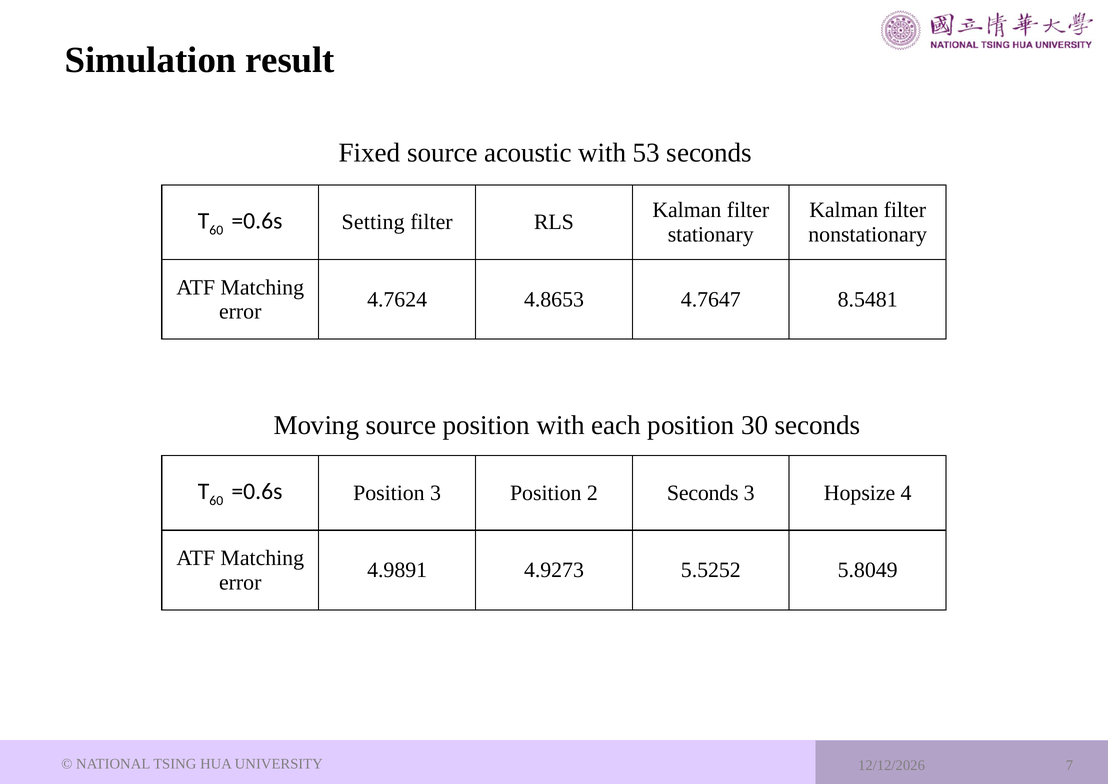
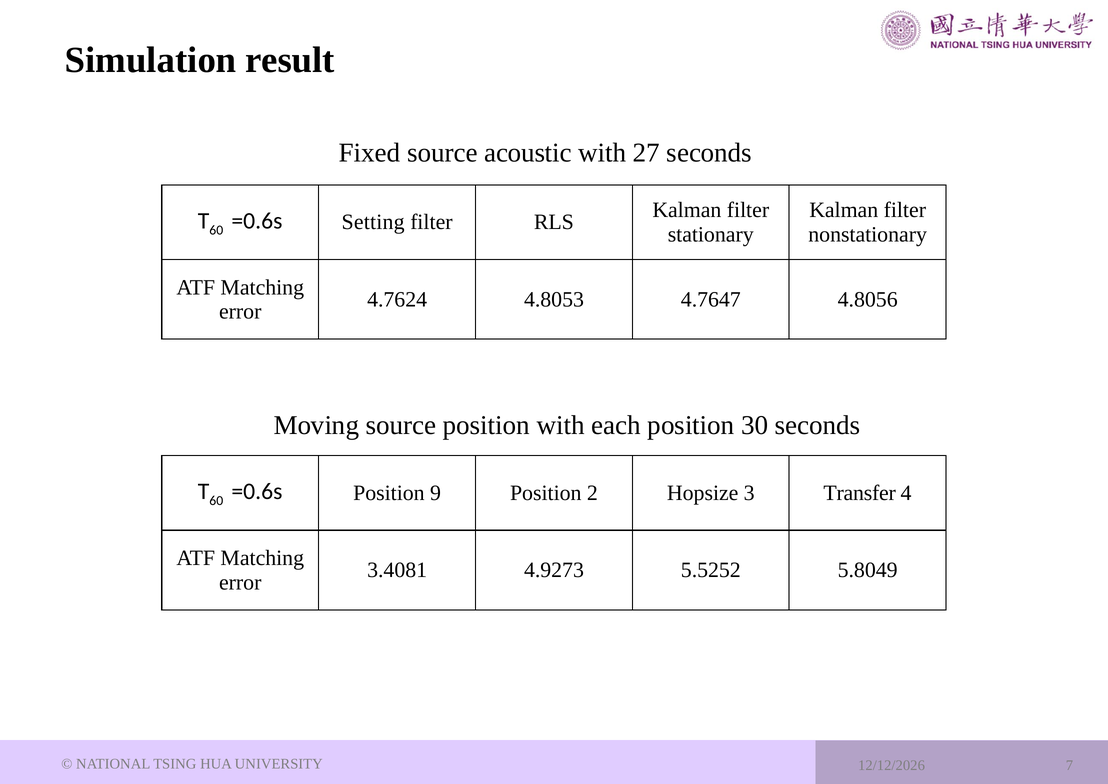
53: 53 -> 27 (646, 153)
4.8653: 4.8653 -> 4.8053 (554, 299)
8.5481: 8.5481 -> 4.8056 (868, 299)
Position 3: 3 -> 9 (435, 493)
2 Seconds: Seconds -> Hopsize (703, 493)
Hopsize: Hopsize -> Transfer (860, 493)
4.9891: 4.9891 -> 3.4081 (397, 570)
